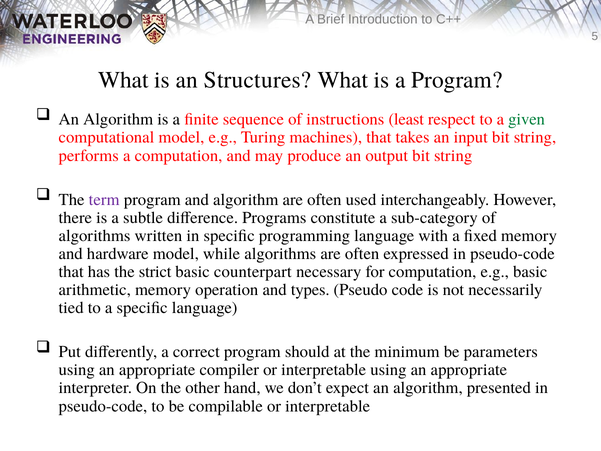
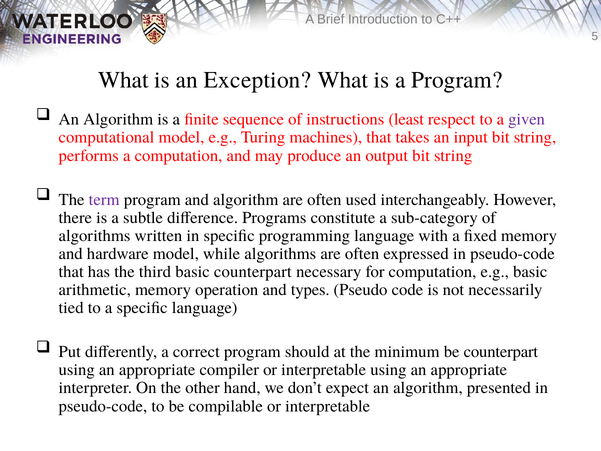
Structures: Structures -> Exception (258, 80)
given colour: green -> purple (527, 119)
strict: strict -> third (155, 272)
be parameters: parameters -> counterpart (501, 352)
